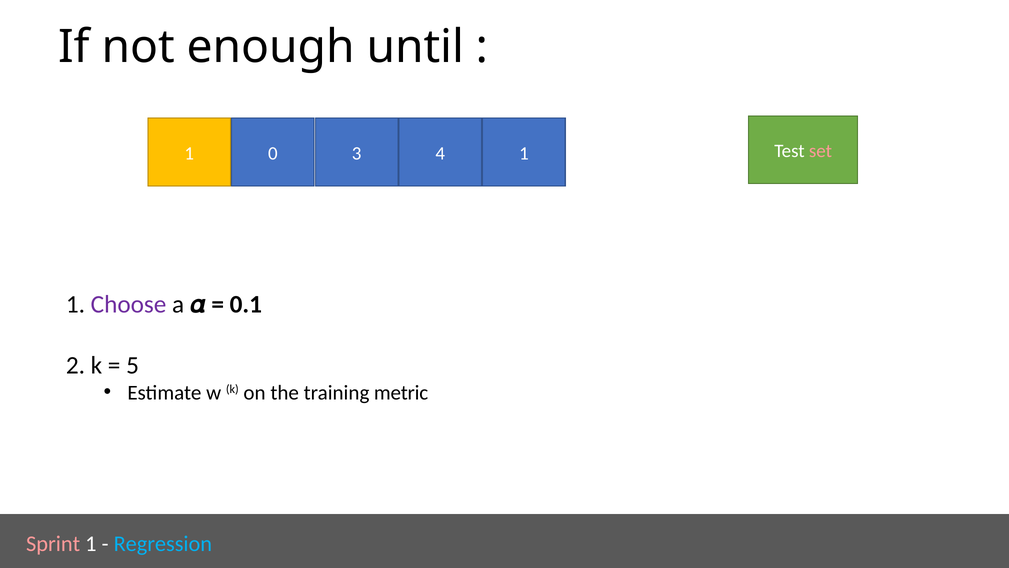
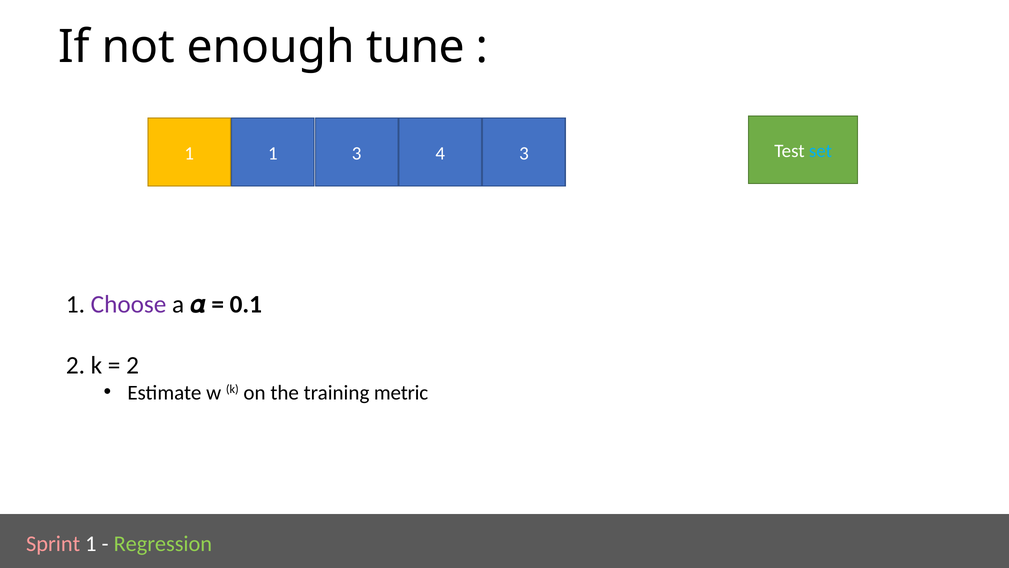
until: until -> tune (416, 47)
set colour: pink -> light blue (820, 151)
1 0: 0 -> 1 (273, 153)
4 1: 1 -> 3 (524, 153)
5: 5 -> 2 (133, 365)
Regression colour: light blue -> light green (163, 543)
